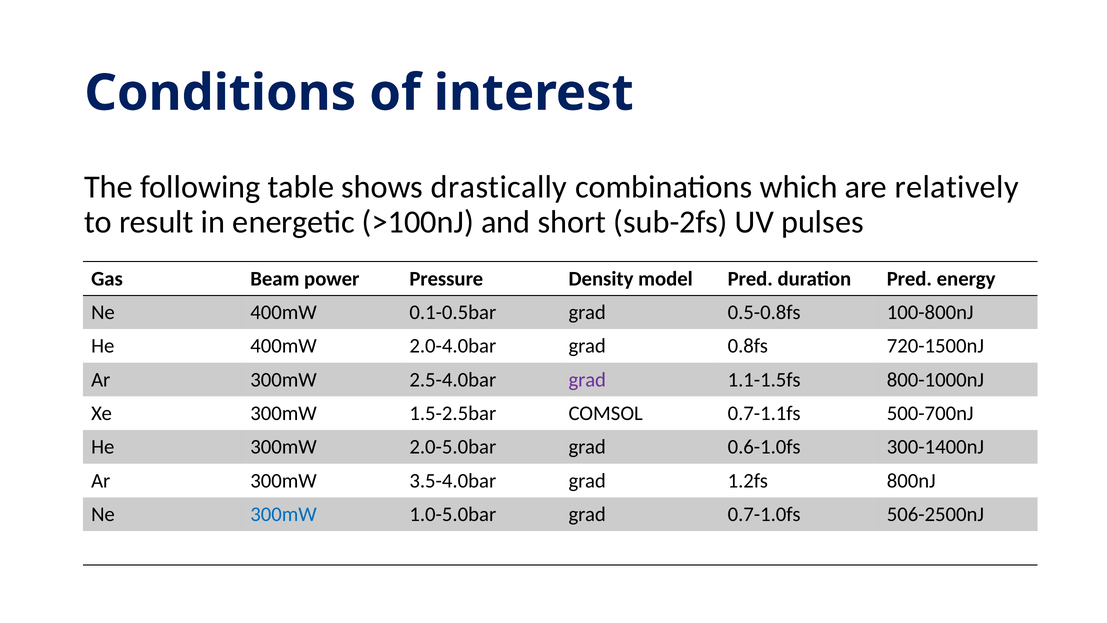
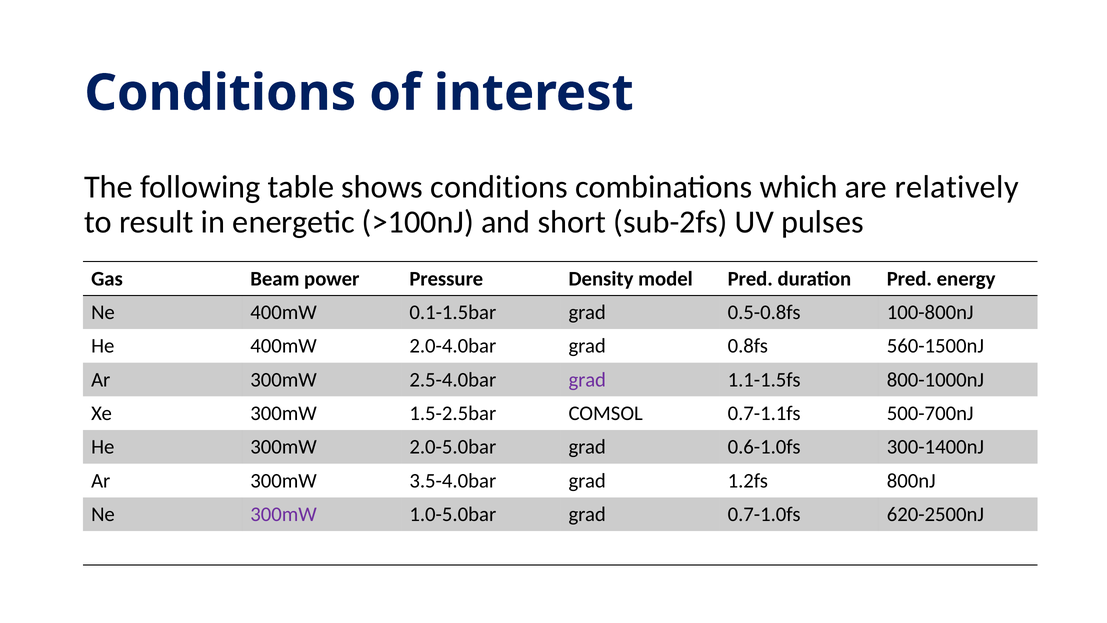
shows drastically: drastically -> conditions (499, 187)
0.1-0.5bar: 0.1-0.5bar -> 0.1-1.5bar (453, 312)
720-1500nJ: 720-1500nJ -> 560-1500nJ (935, 346)
300mW colour: blue -> purple (284, 514)
506-2500nJ: 506-2500nJ -> 620-2500nJ (935, 514)
